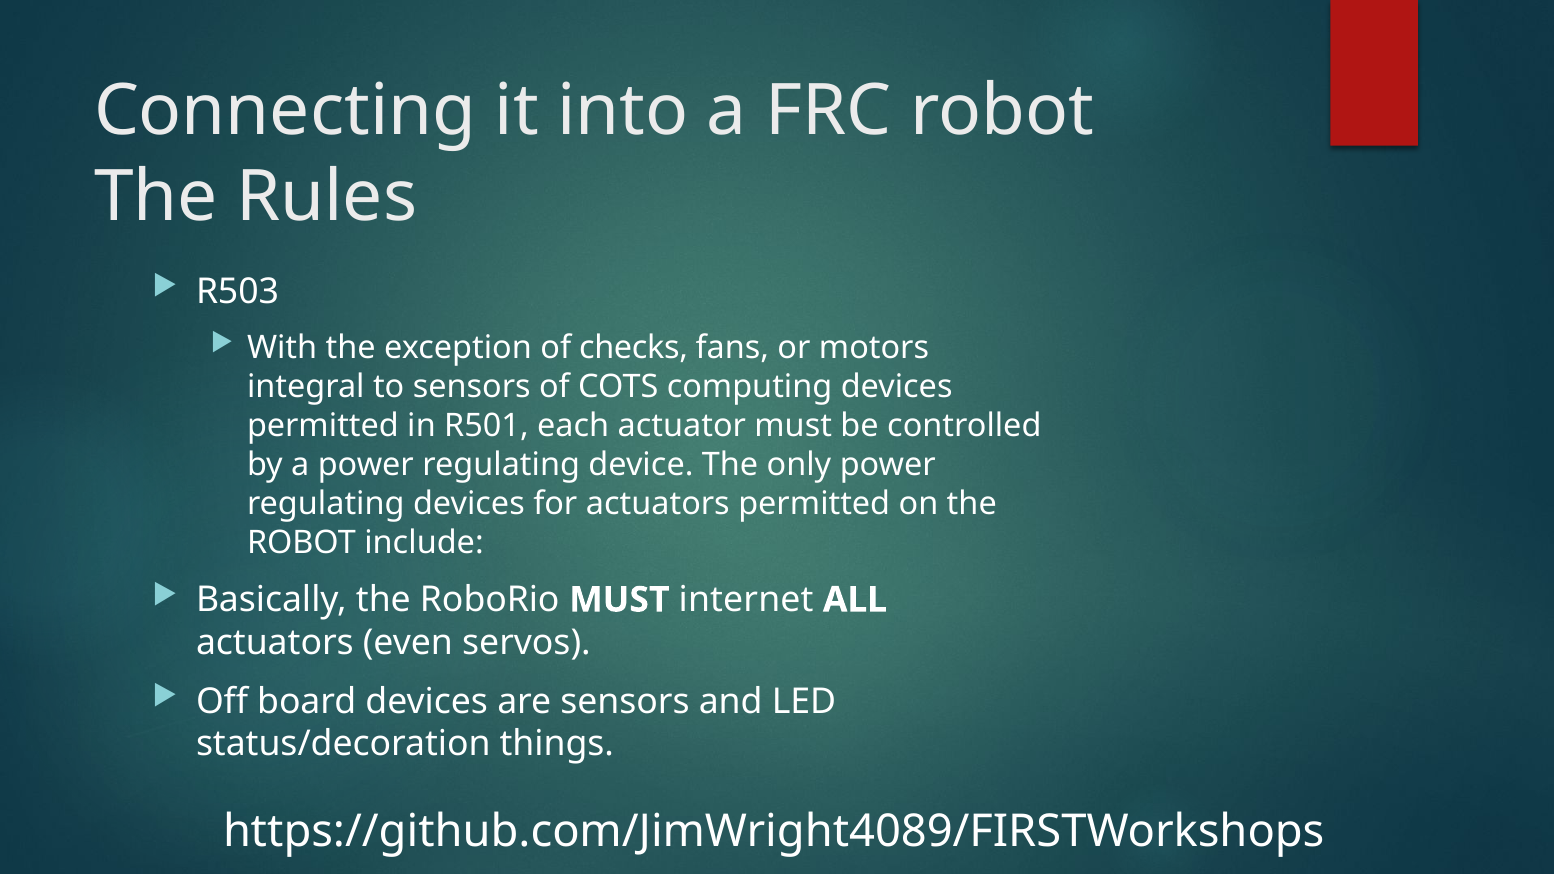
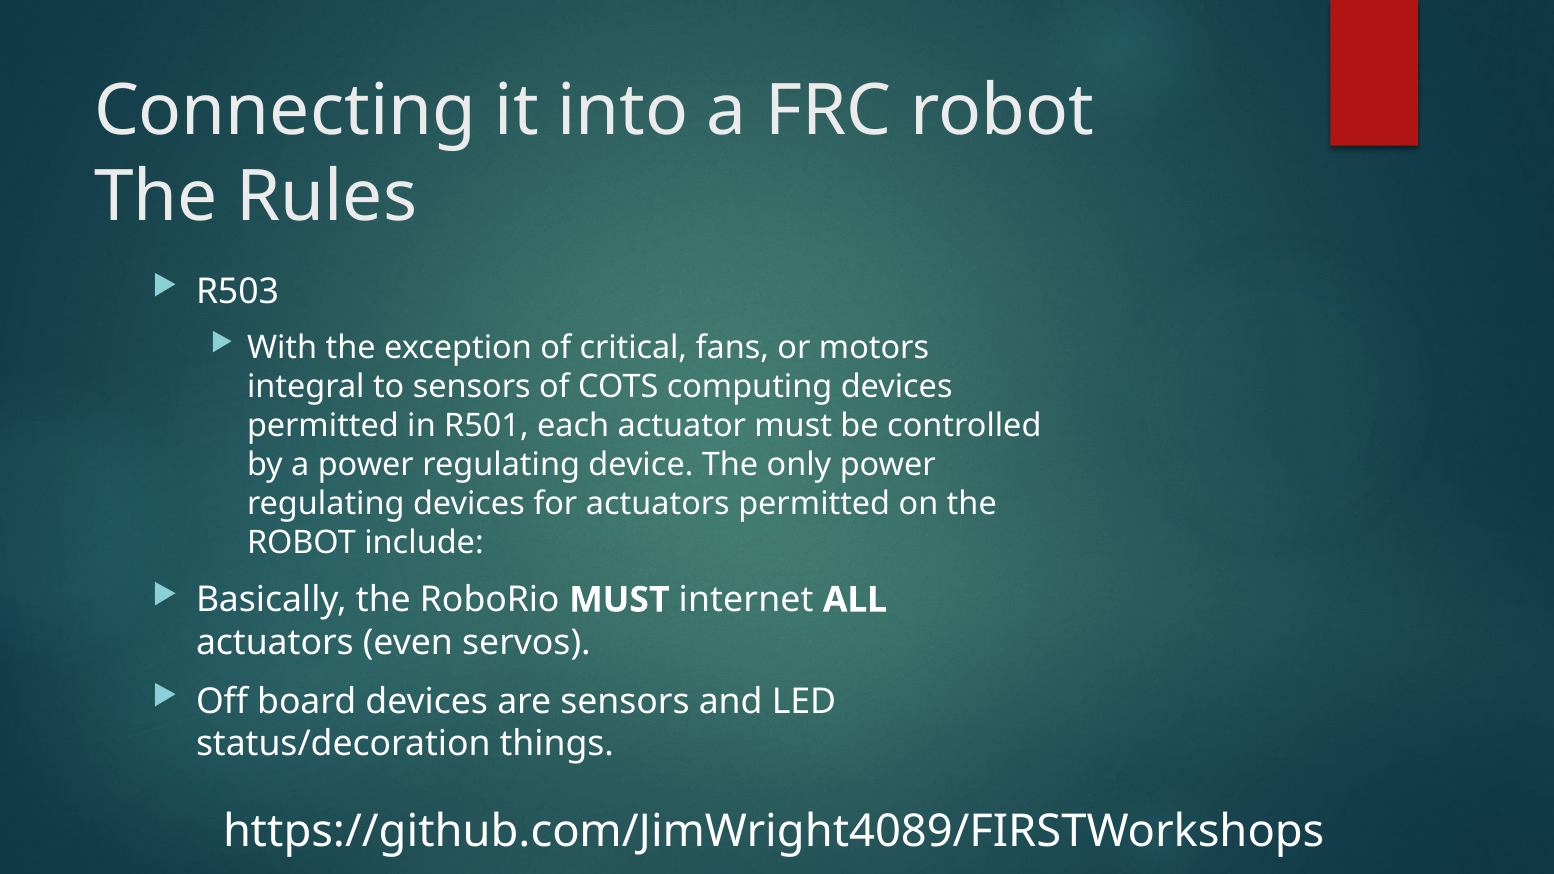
checks: checks -> critical (633, 348)
